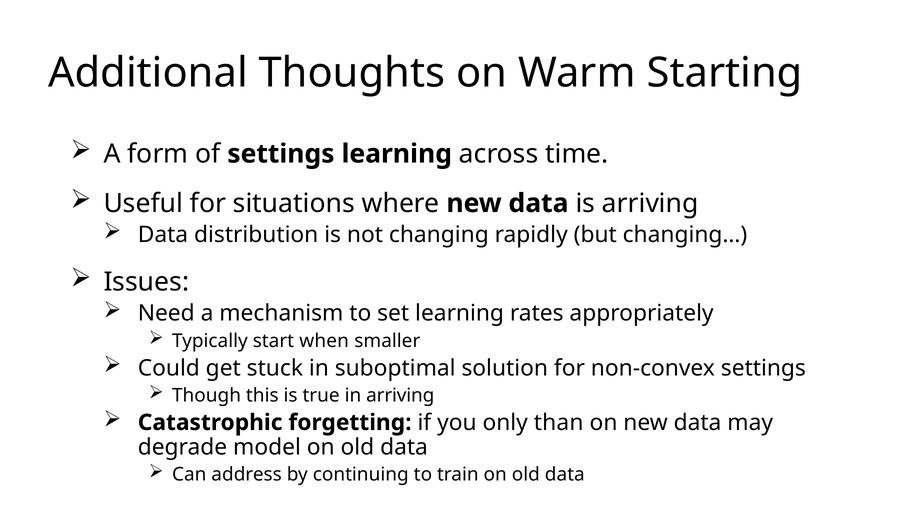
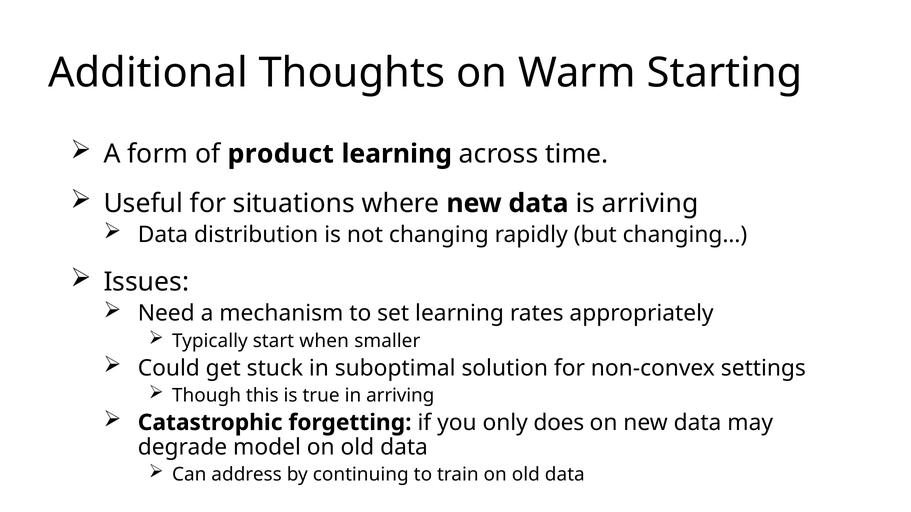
of settings: settings -> product (281, 154)
than: than -> does (559, 423)
